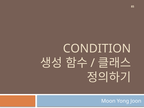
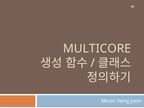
CONDITION: CONDITION -> MULTICORE (97, 49)
